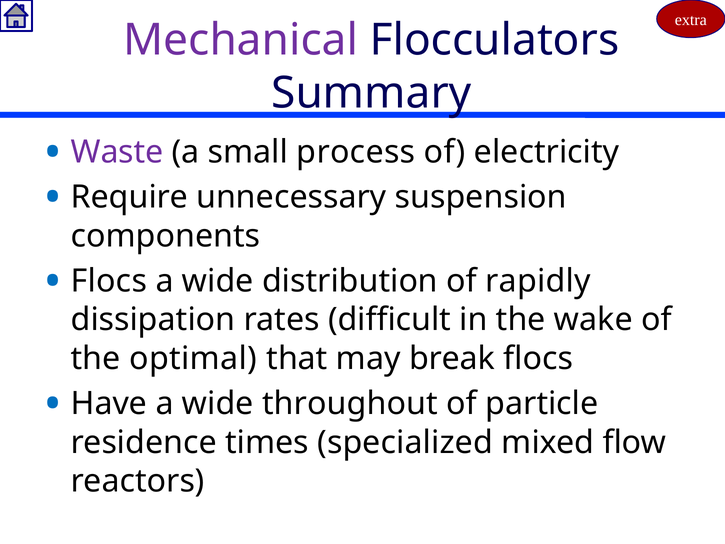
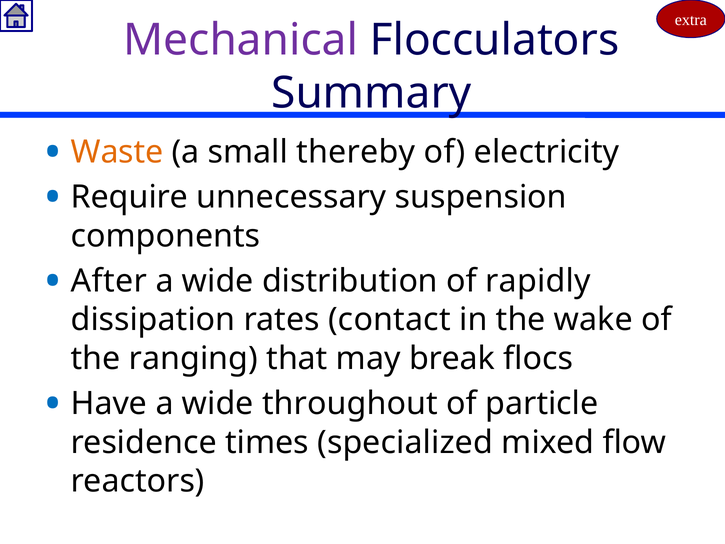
Waste colour: purple -> orange (117, 152)
process: process -> thereby (356, 152)
Flocs: Flocs -> After (109, 281)
difficult: difficult -> contact (389, 320)
optimal: optimal -> ranging (193, 358)
